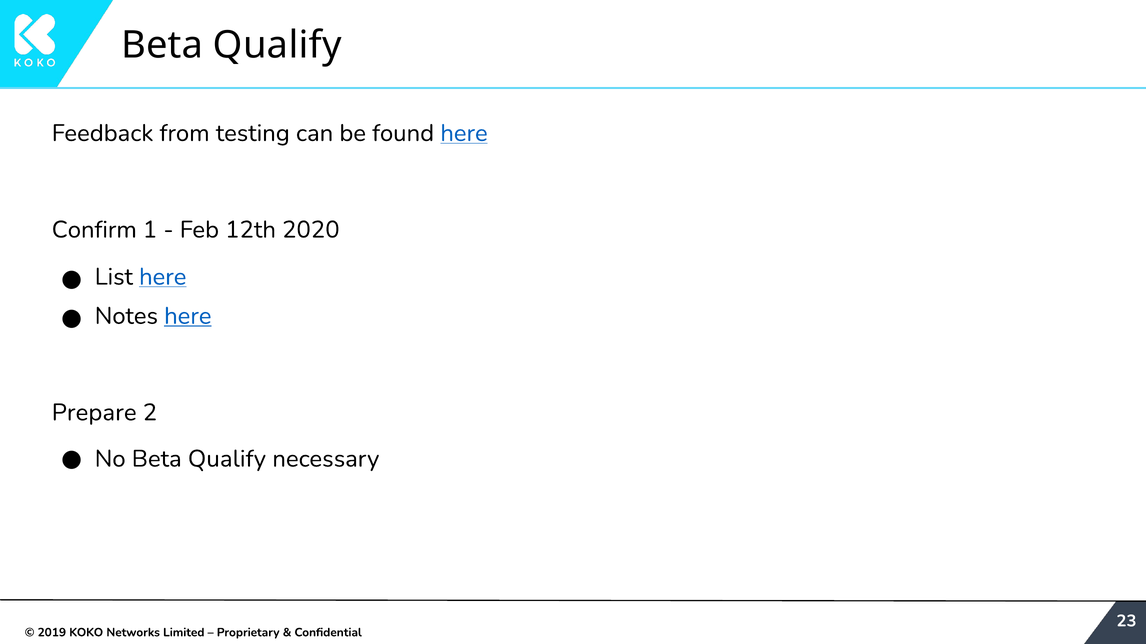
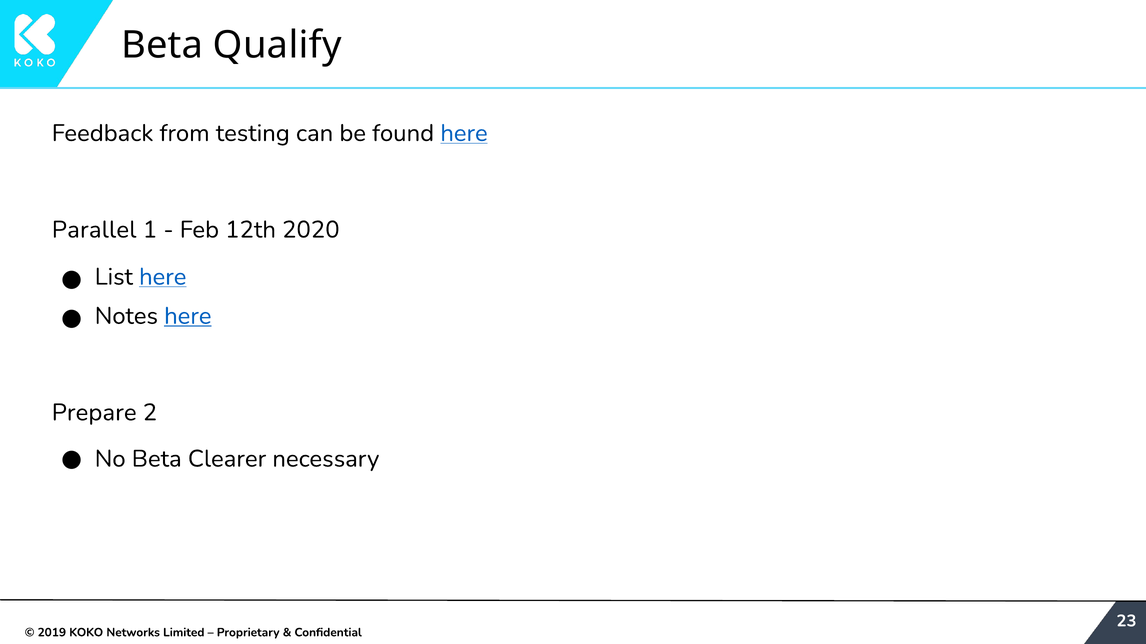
Confirm: Confirm -> Parallel (94, 230)
No Beta Qualify: Qualify -> Clearer (227, 459)
